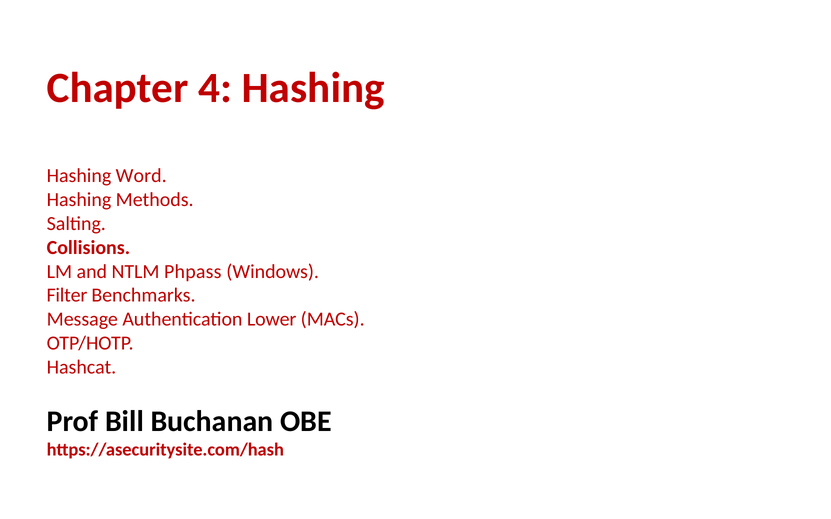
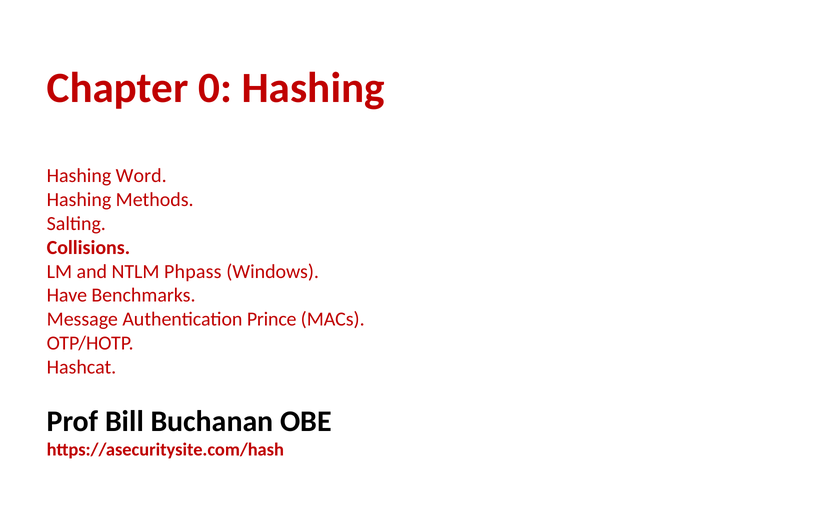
4: 4 -> 0 (215, 88)
Filter: Filter -> Have (67, 296)
Lower: Lower -> Prince (272, 320)
